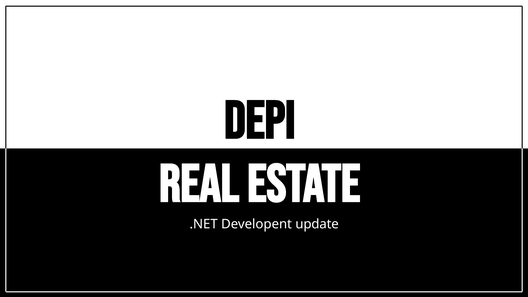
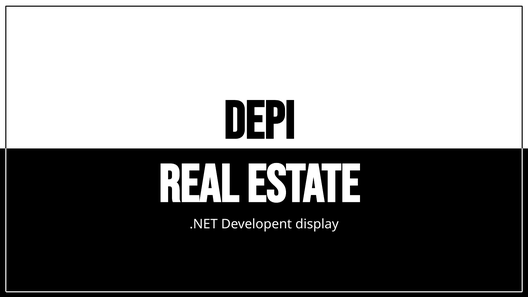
update: update -> display (317, 224)
